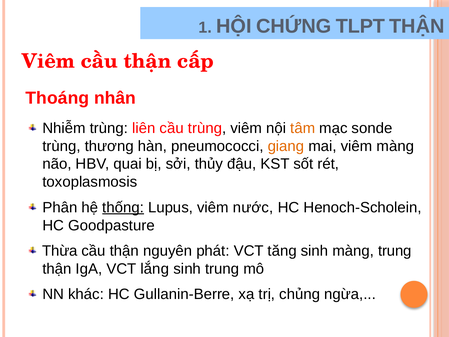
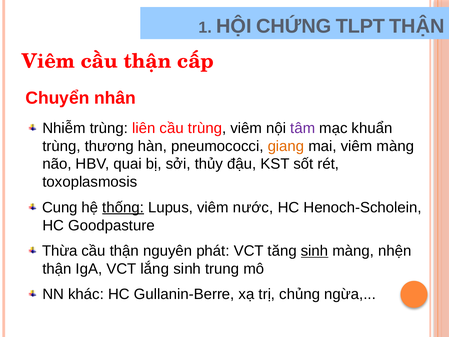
Thoáng: Thoáng -> Chuyển (57, 98)
tâm colour: orange -> purple (303, 128)
sonde: sonde -> khuẩn (372, 128)
Phân: Phân -> Cung (60, 207)
sinh underline: none -> present (315, 251)
màng trung: trung -> nhện (395, 251)
